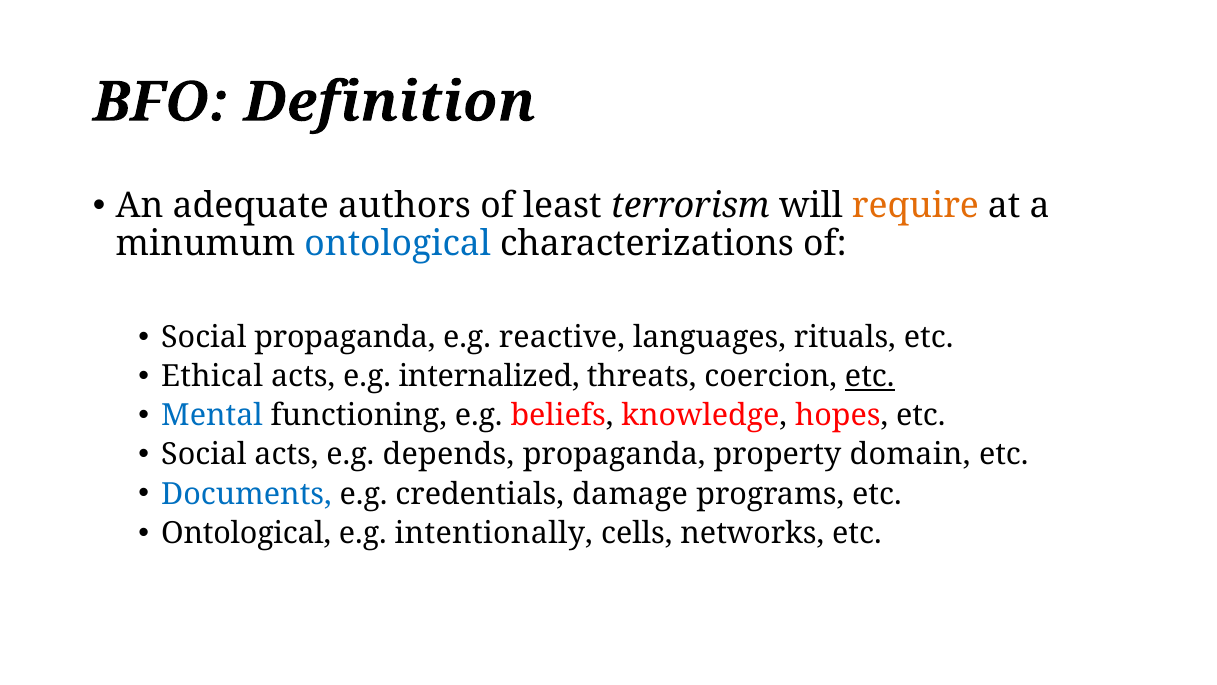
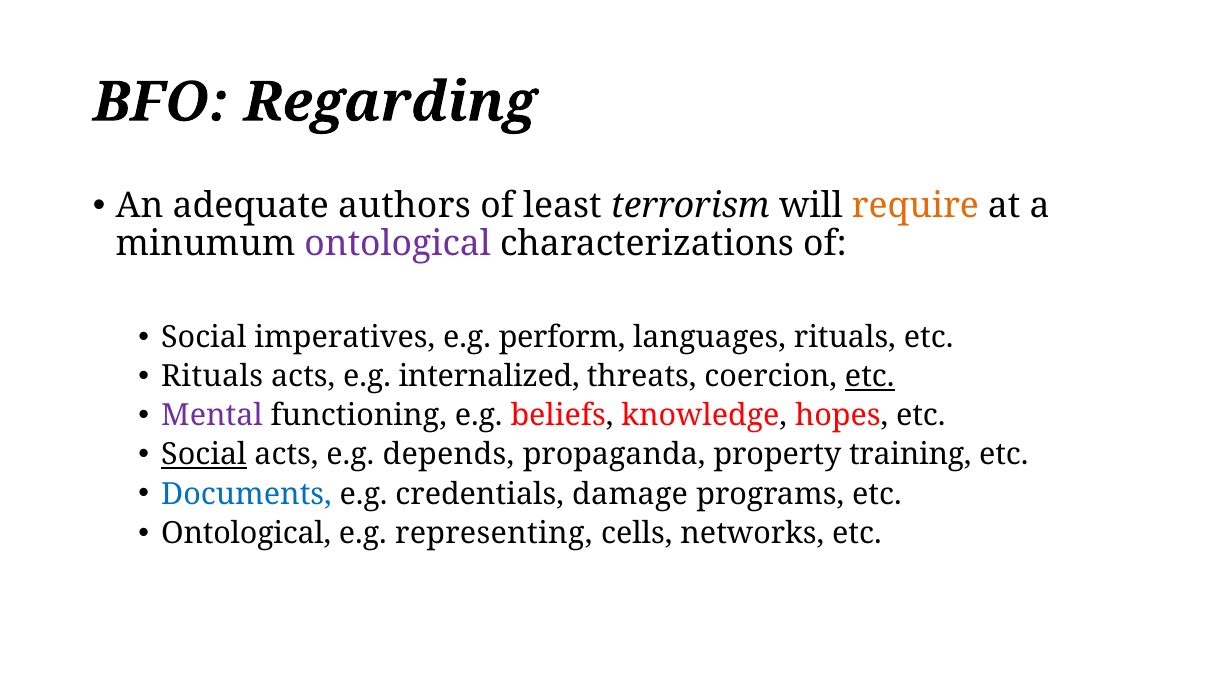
Definition: Definition -> Regarding (390, 102)
ontological colour: blue -> purple (398, 244)
Social propaganda: propaganda -> imperatives (345, 337)
reactive: reactive -> perform (562, 337)
Ethical: Ethical -> Rituals (212, 376)
Mental colour: blue -> purple (212, 415)
Social underline: none -> present (204, 455)
domain: domain -> training (910, 455)
intentionally: intentionally -> representing (494, 533)
